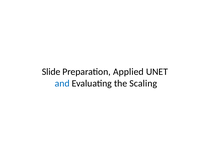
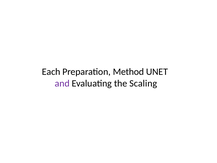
Slide: Slide -> Each (51, 72)
Applied: Applied -> Method (128, 72)
and colour: blue -> purple (62, 83)
